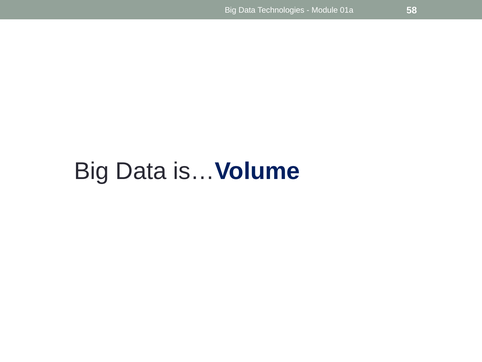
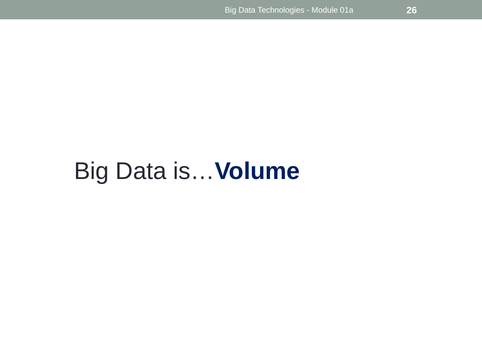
58: 58 -> 26 (412, 10)
